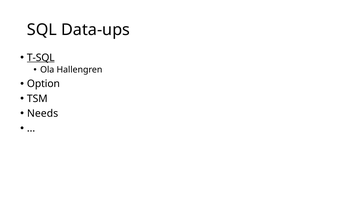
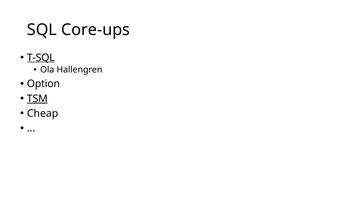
Data-ups: Data-ups -> Core-ups (96, 30)
TSM underline: none -> present (37, 98)
Needs: Needs -> Cheap (43, 113)
